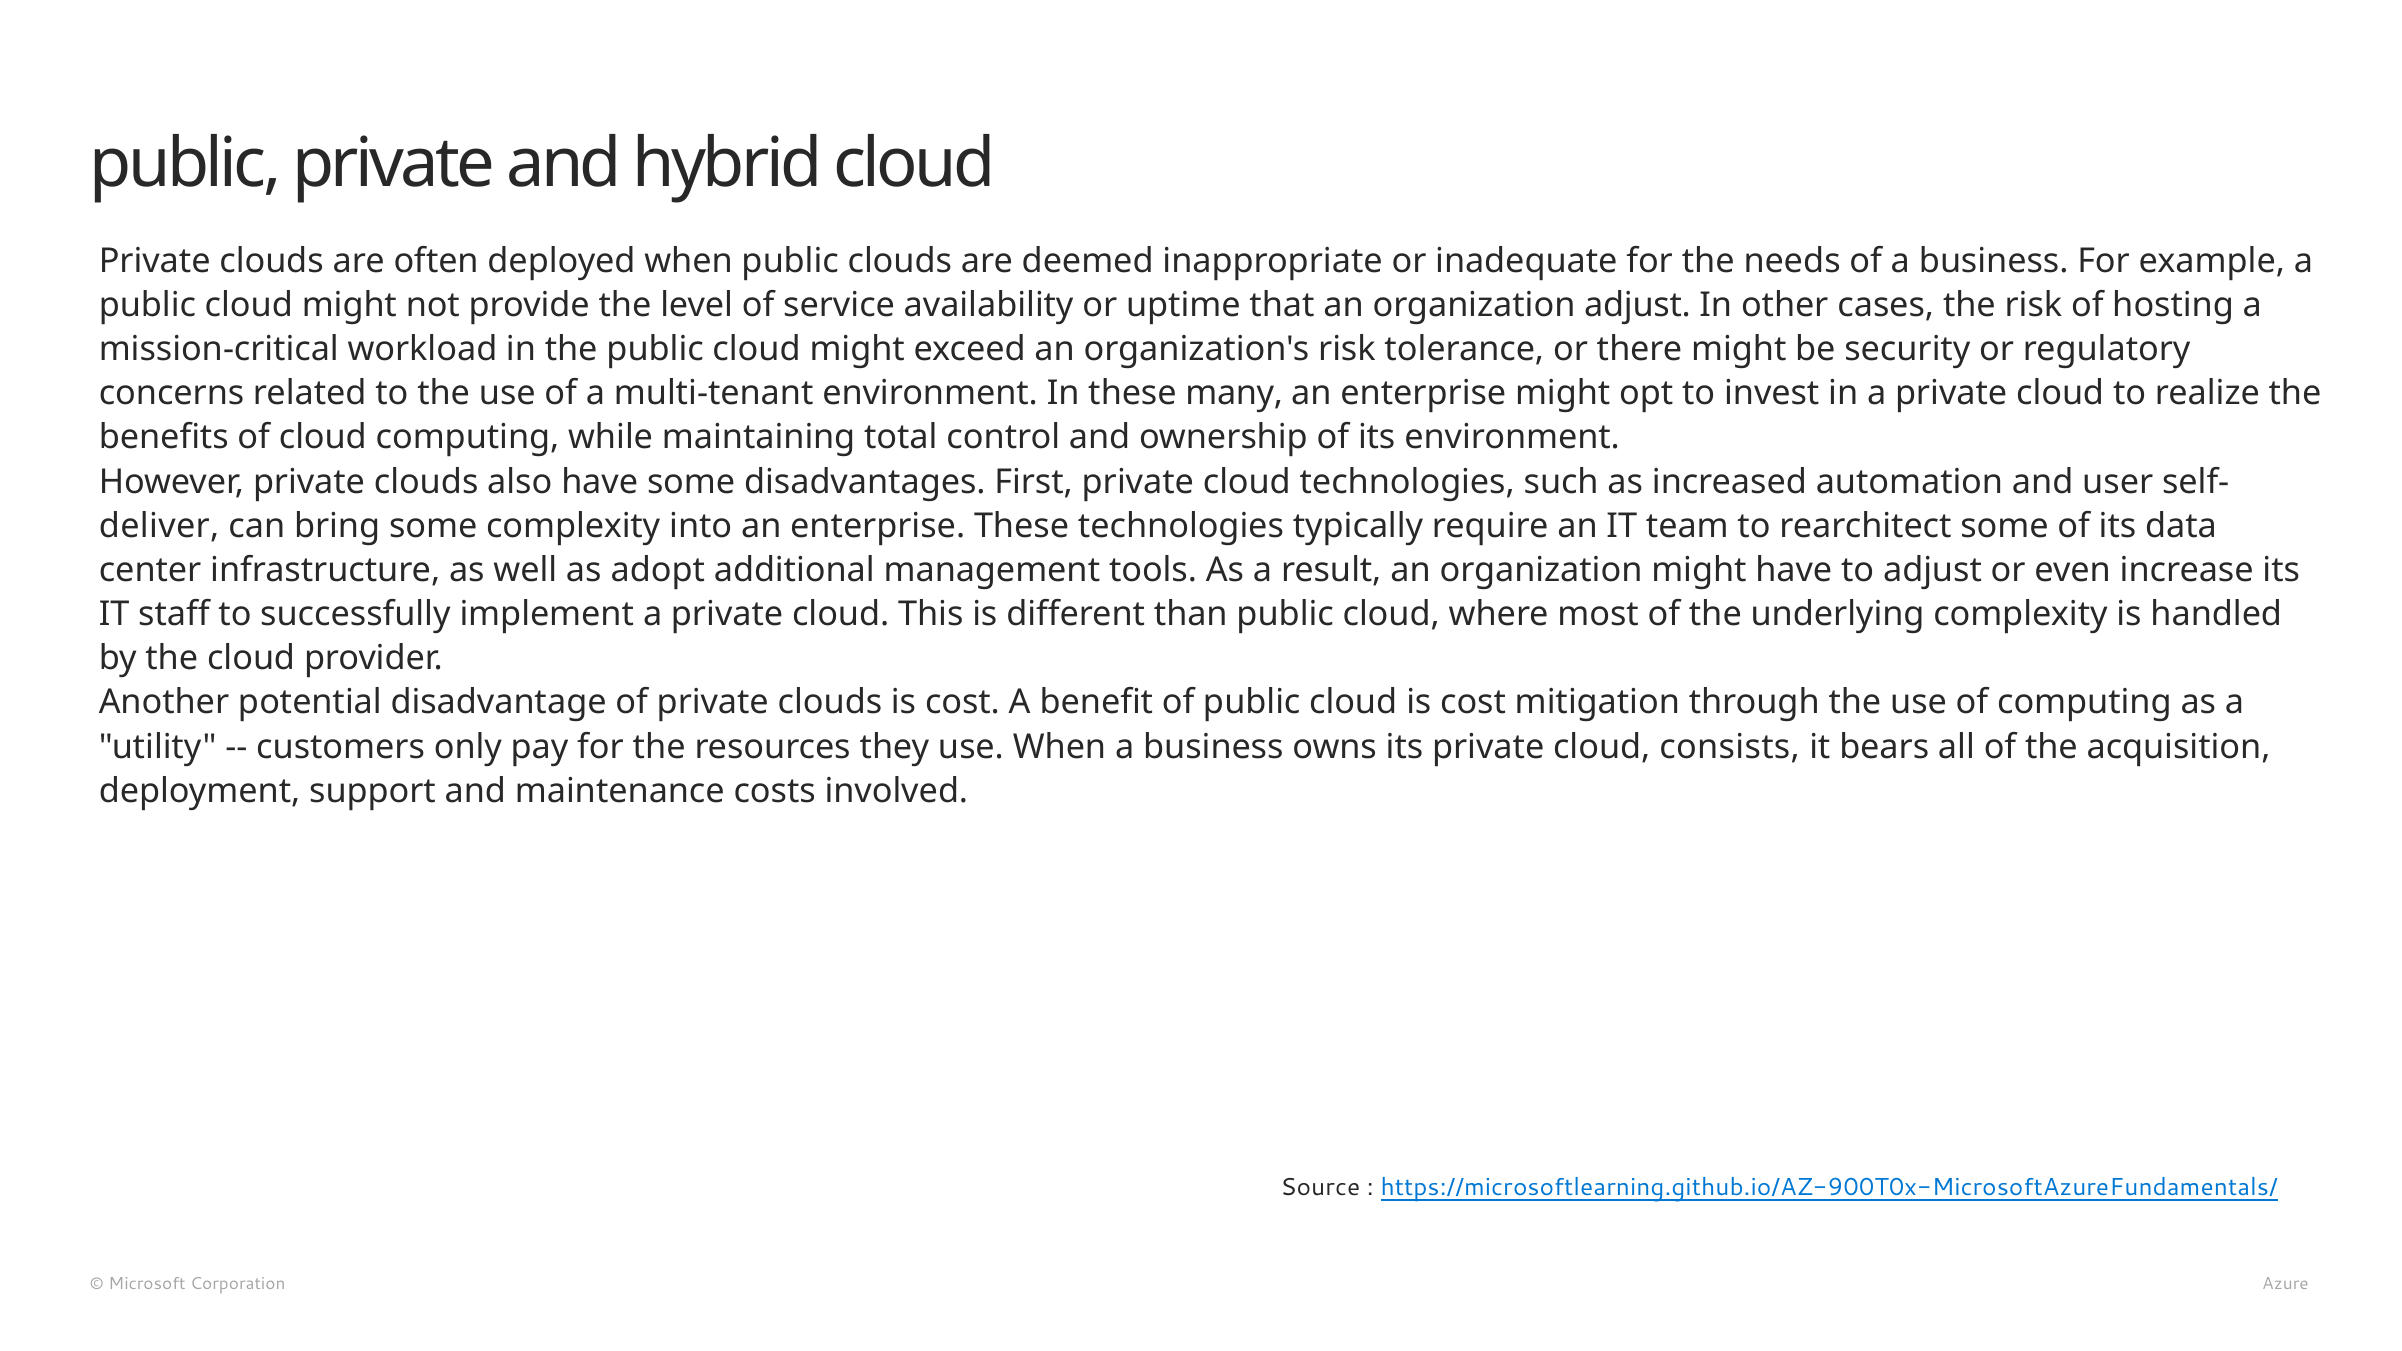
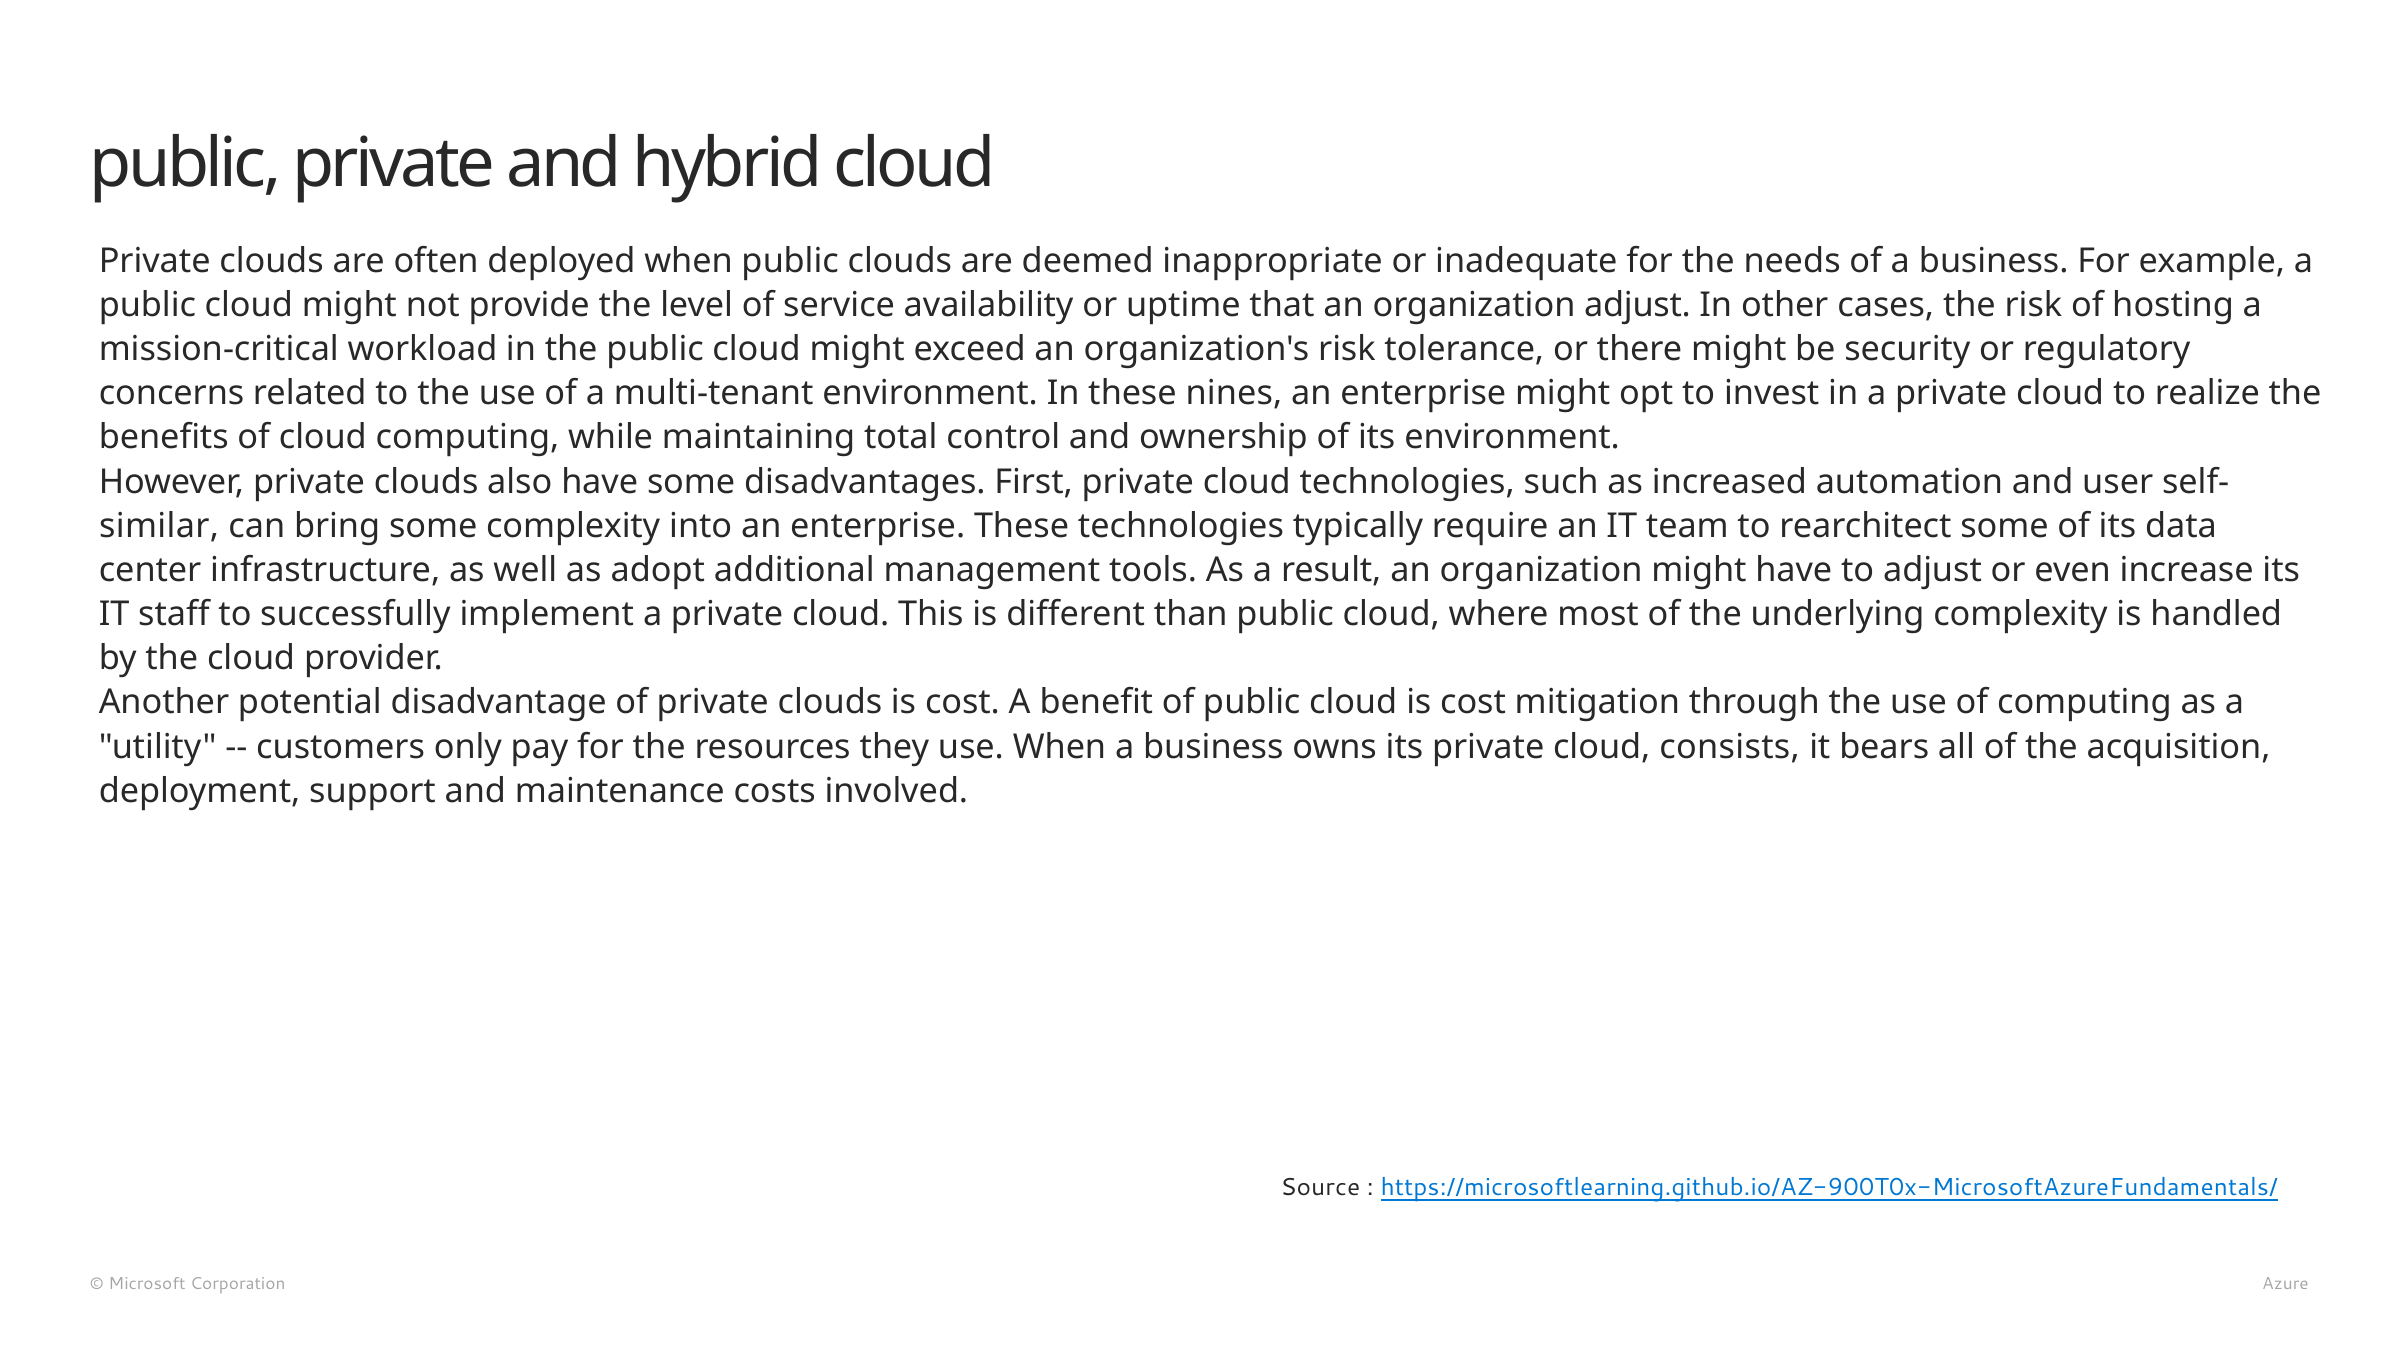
many: many -> nines (1234, 393)
deliver: deliver -> similar (159, 526)
